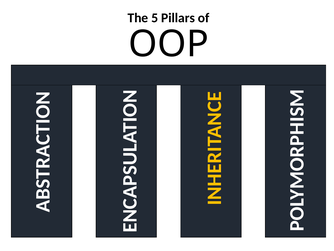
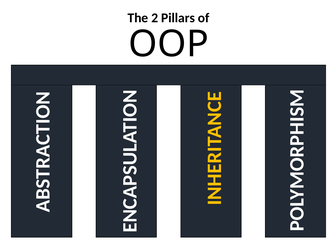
5: 5 -> 2 (155, 18)
